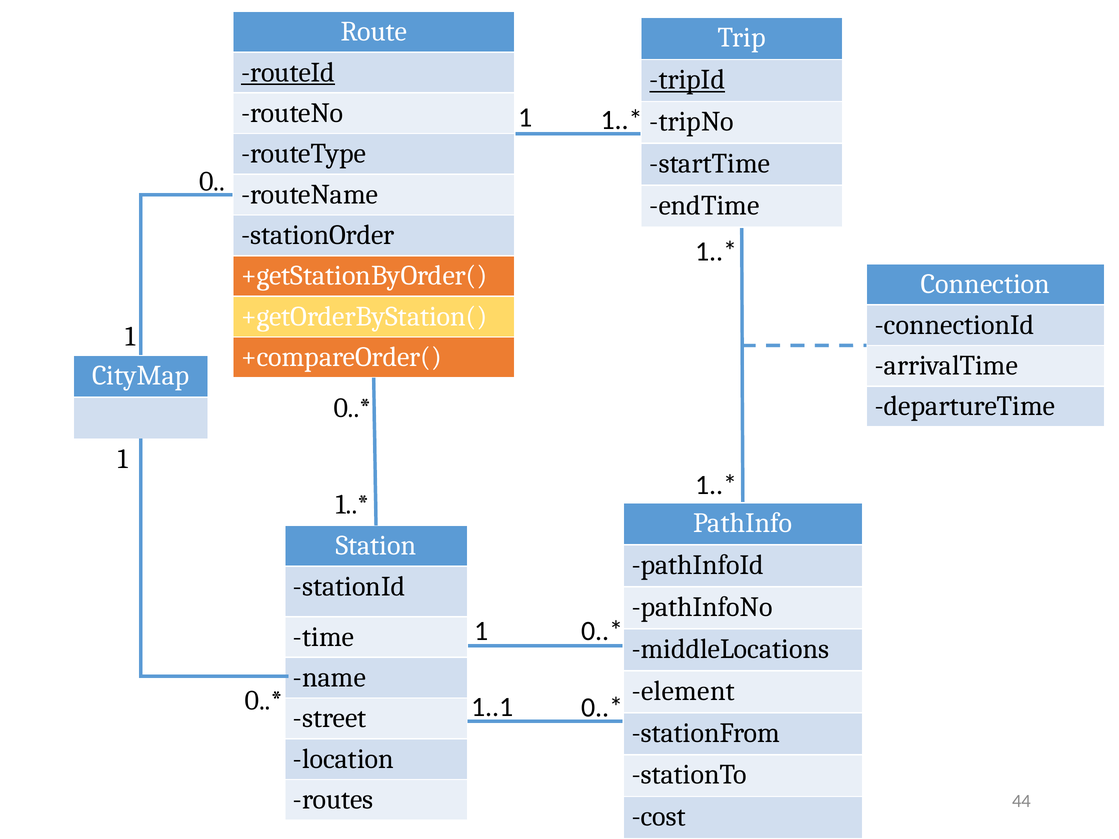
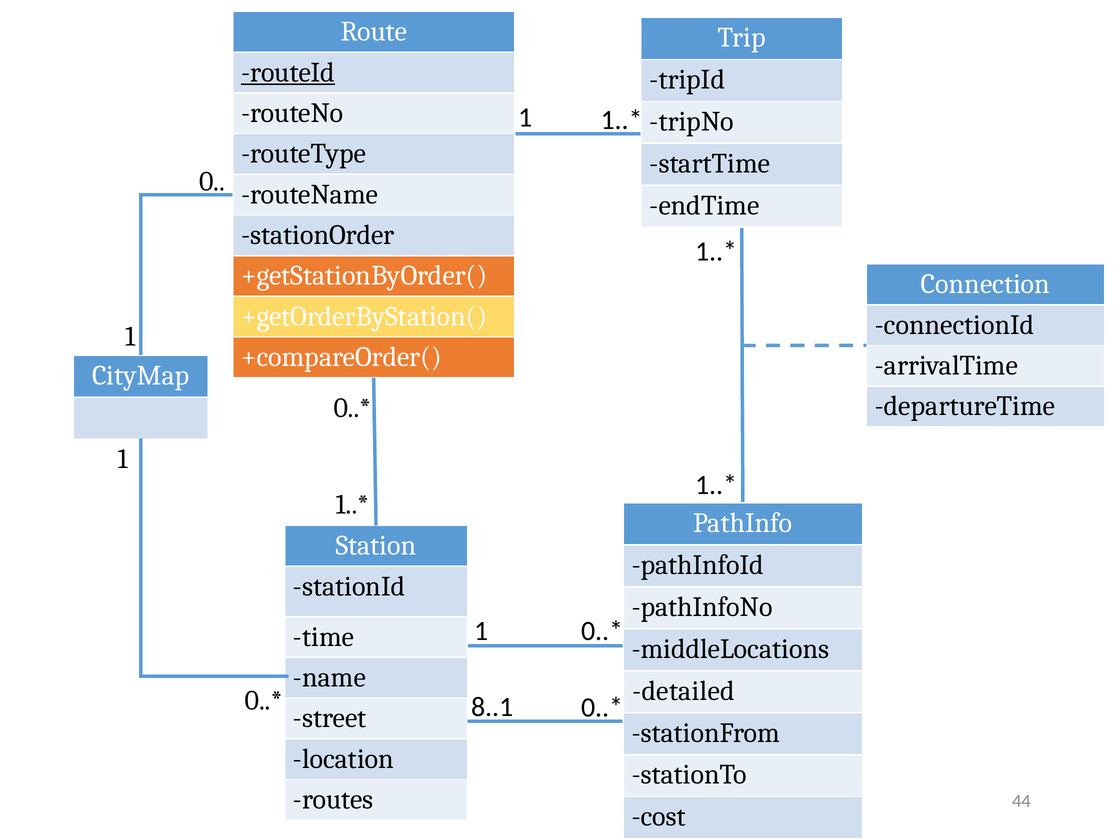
tripId underline: present -> none (687, 80)
element: element -> detailed (683, 691)
1..1: 1..1 -> 8..1 (492, 707)
